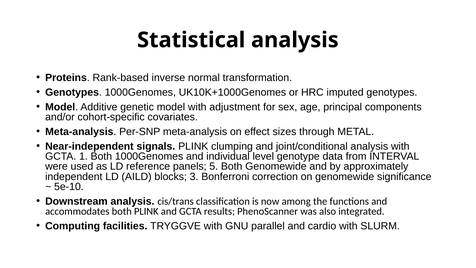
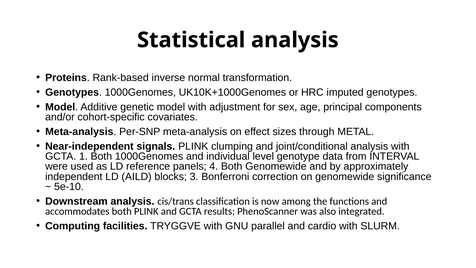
5: 5 -> 4 (214, 166)
